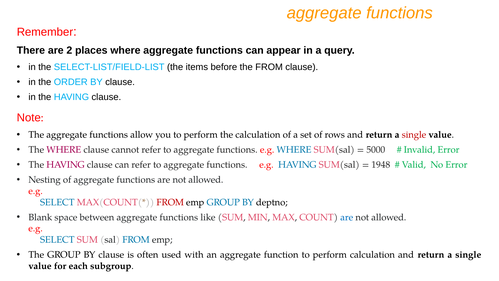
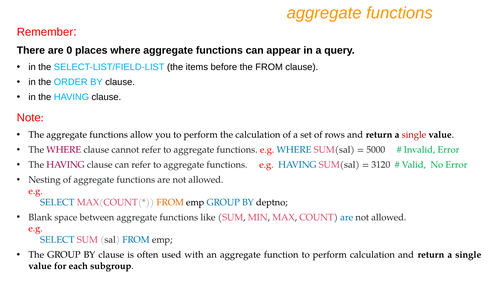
2: 2 -> 0 (69, 50)
1948: 1948 -> 3120 (381, 165)
FROM colour: red -> orange (170, 202)
